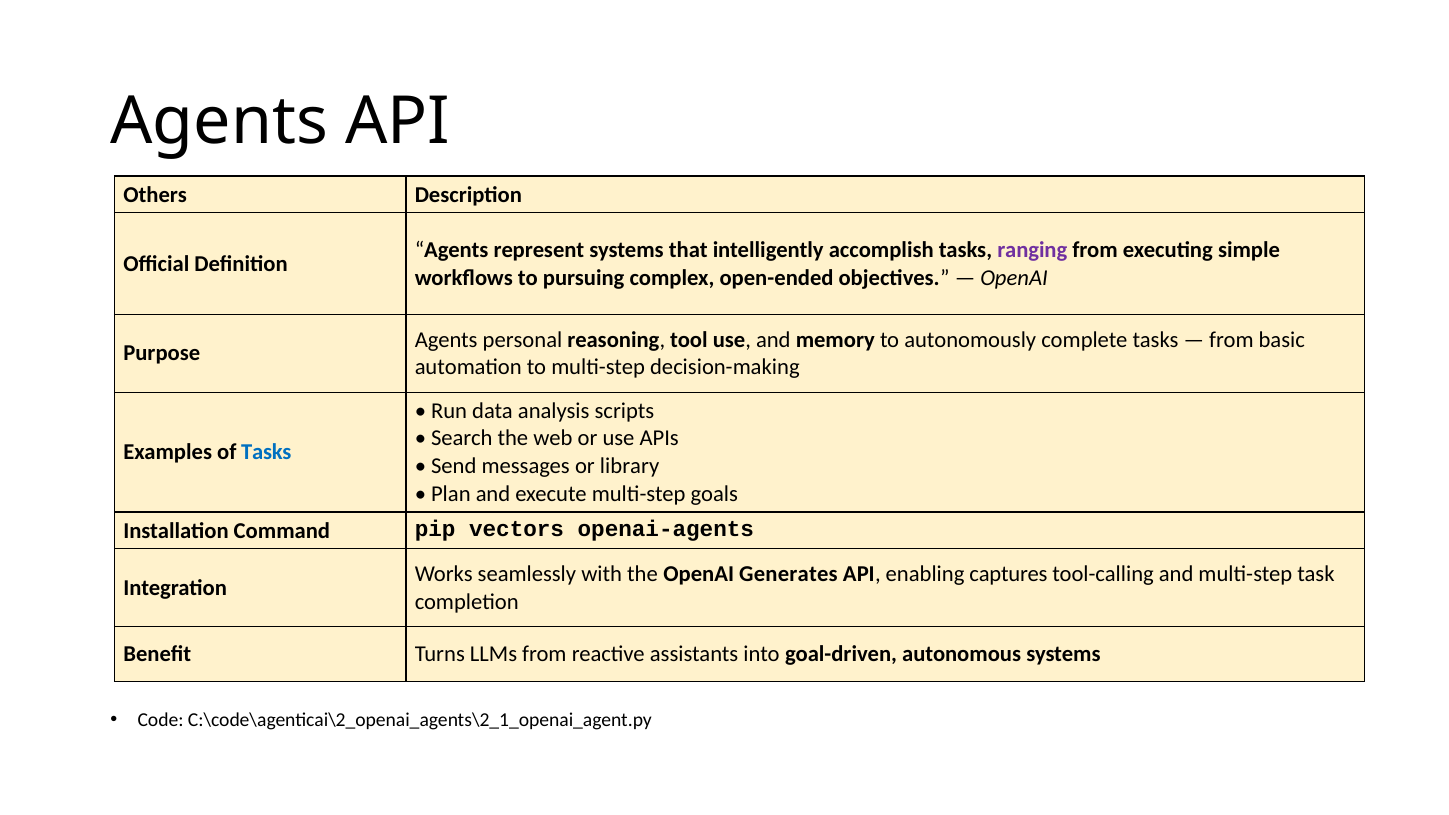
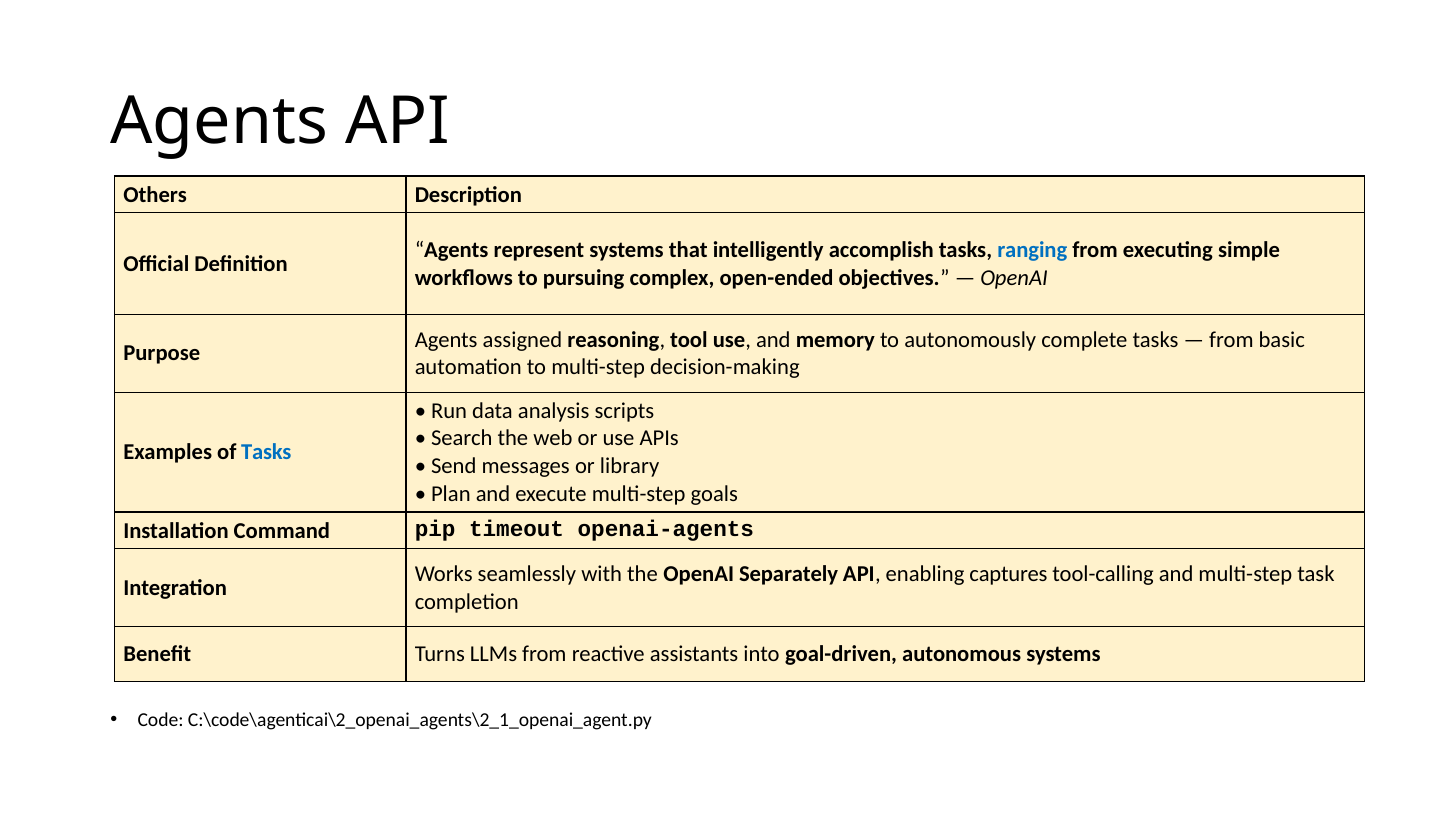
ranging colour: purple -> blue (1032, 250)
personal: personal -> assigned (522, 340)
vectors: vectors -> timeout (517, 529)
Generates: Generates -> Separately (789, 574)
